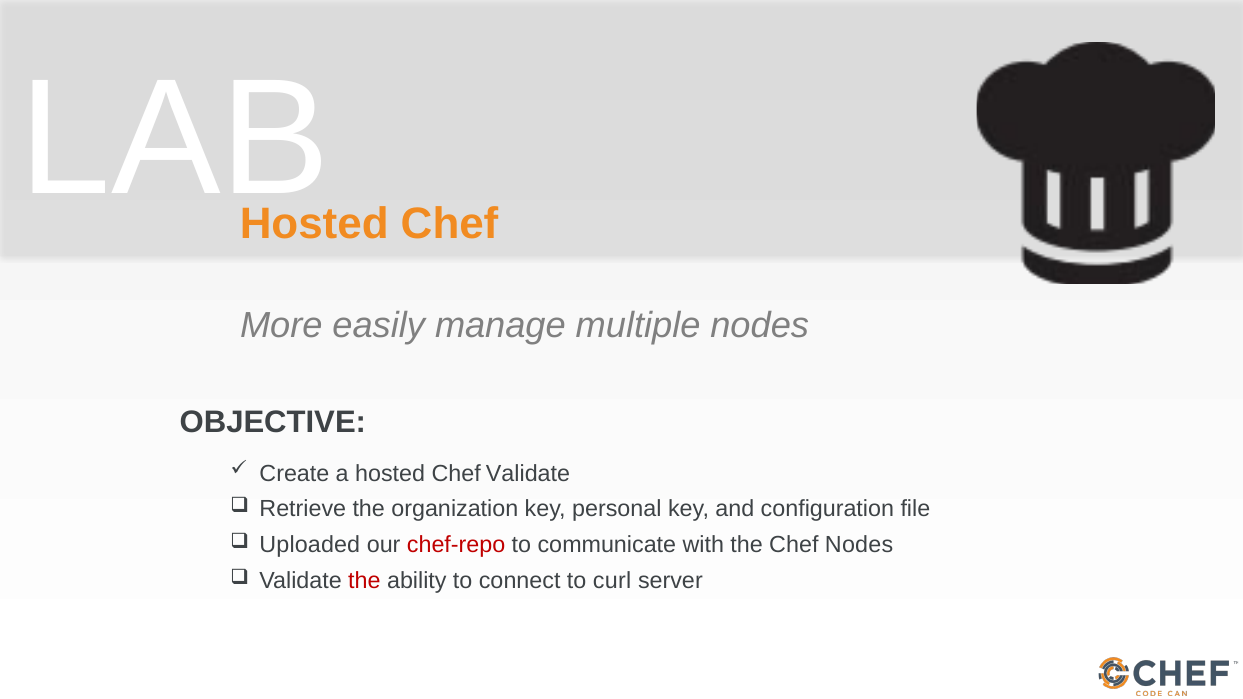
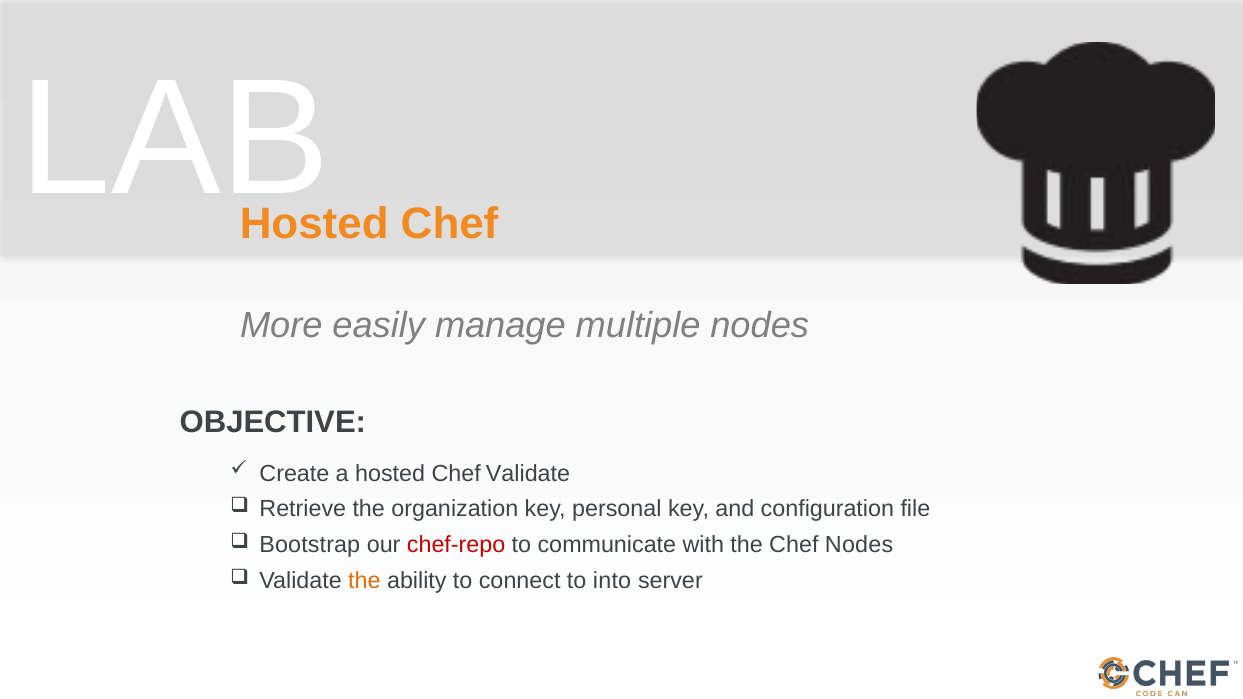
Uploaded: Uploaded -> Bootstrap (310, 545)
the colour: red -> orange (364, 581)
curl: curl -> into (612, 581)
